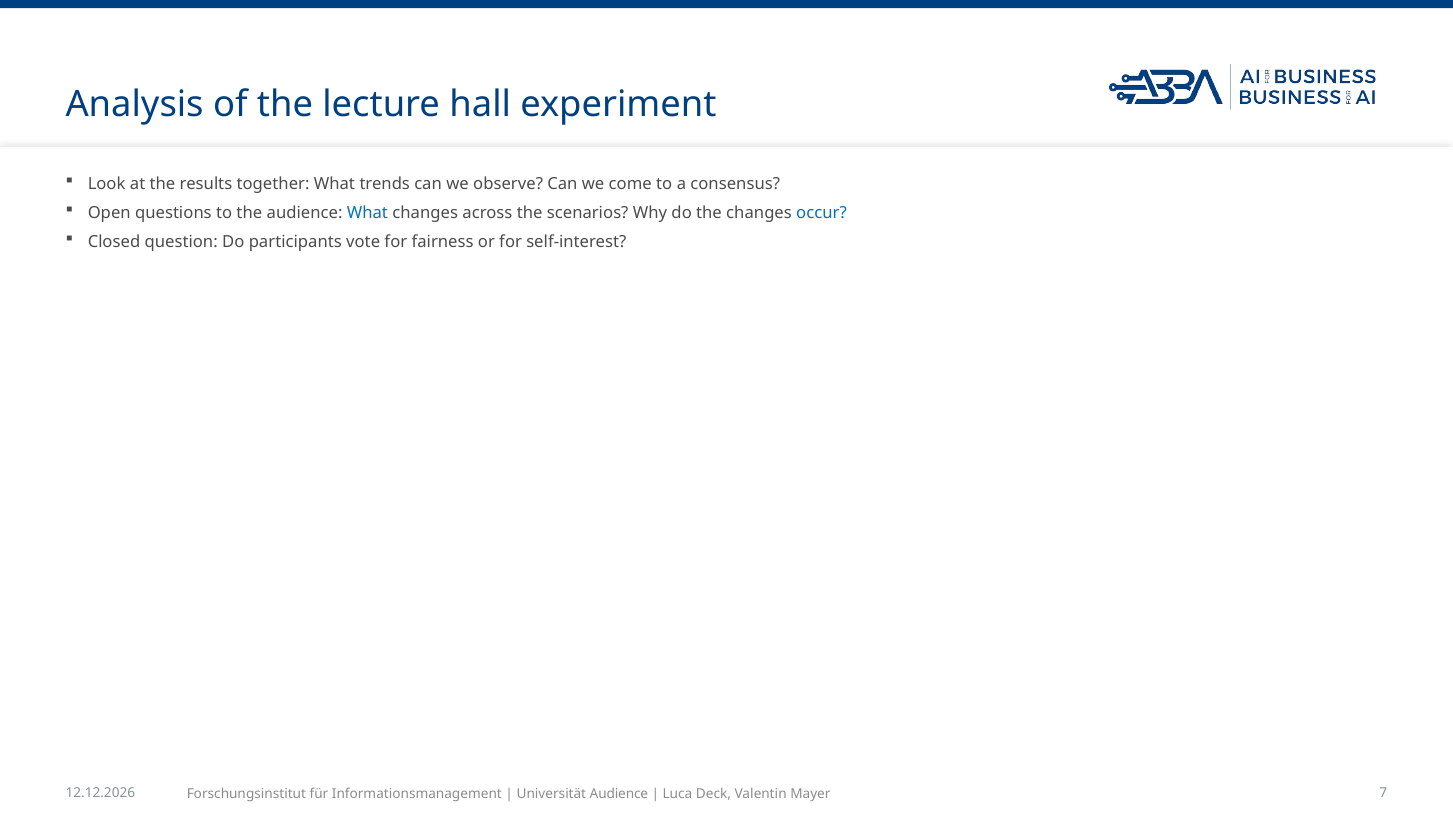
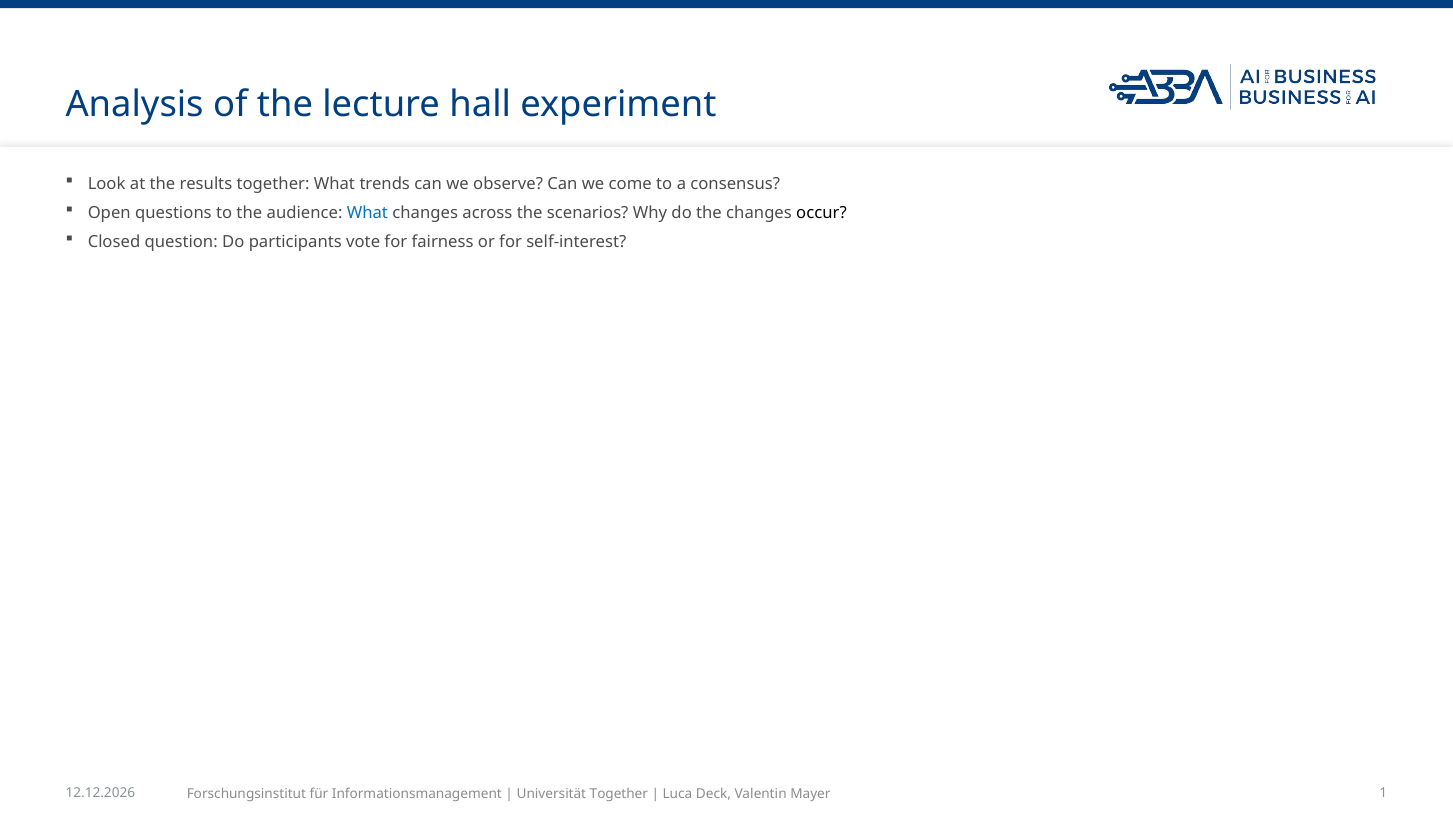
occur colour: blue -> black (822, 213)
7: 7 -> 1 (1383, 793)
Universität Audience: Audience -> Together (619, 794)
